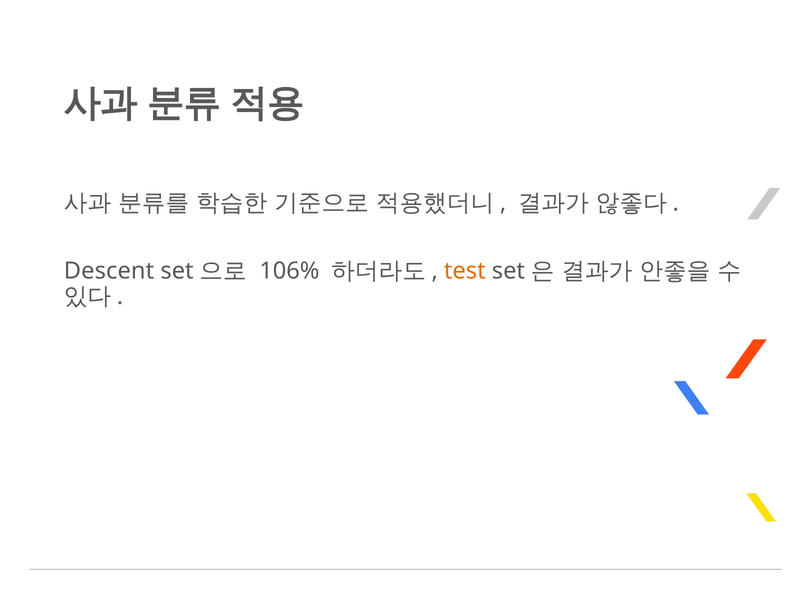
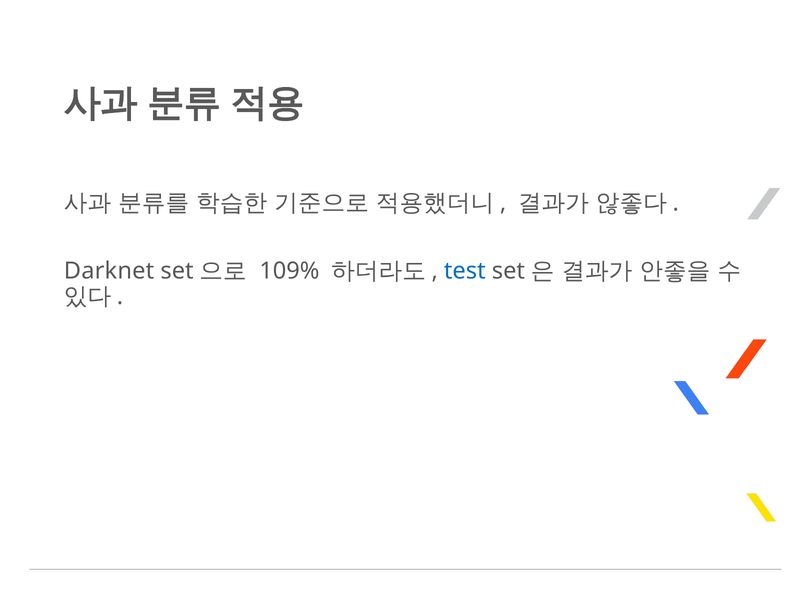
Descent: Descent -> Darknet (109, 271)
106%: 106% -> 109% (289, 271)
test colour: orange -> blue (465, 271)
